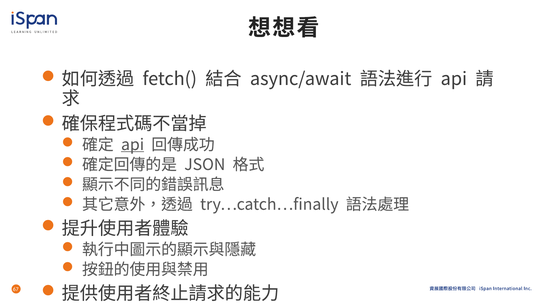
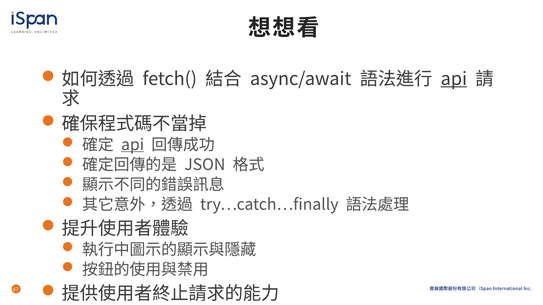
api underline: none -> present (454, 79)
